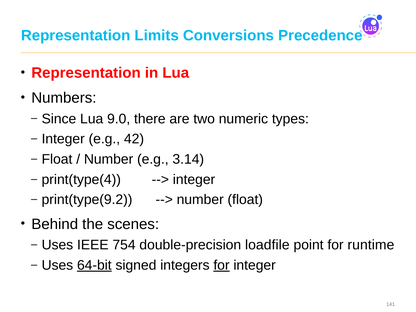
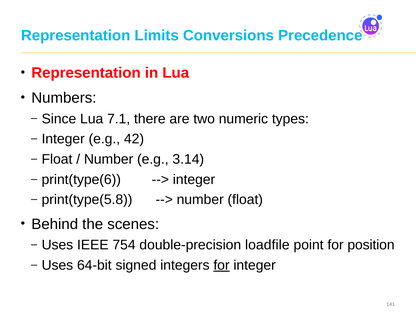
9.0: 9.0 -> 7.1 (119, 119)
print(type(4: print(type(4 -> print(type(6 (81, 180)
print(type(9.2: print(type(9.2 -> print(type(5.8 (87, 200)
runtime: runtime -> position (371, 245)
64-bit underline: present -> none (94, 265)
